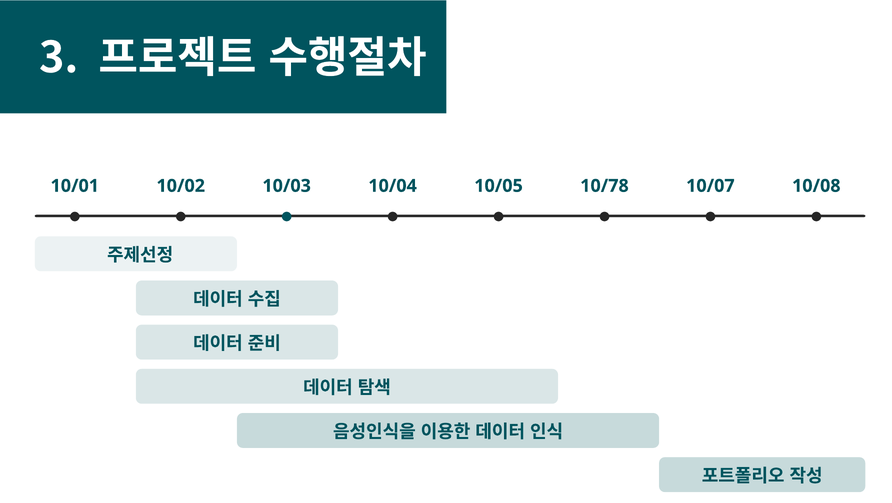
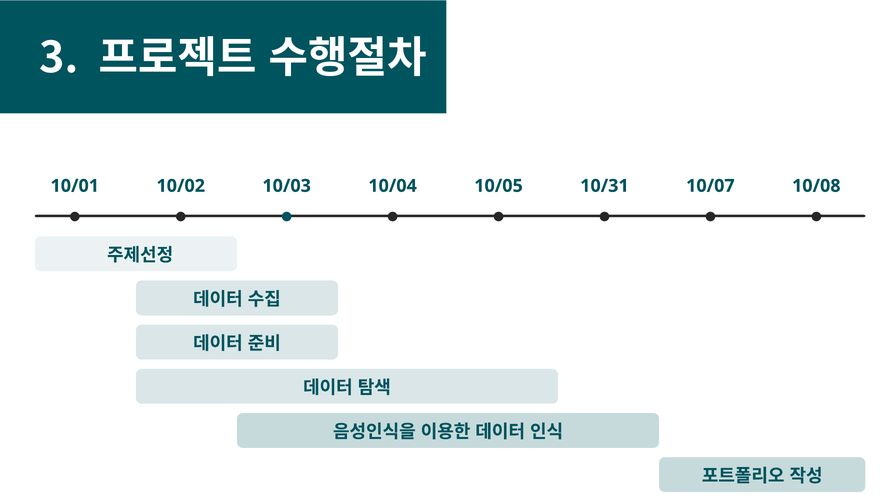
10/78: 10/78 -> 10/31 (604, 186)
